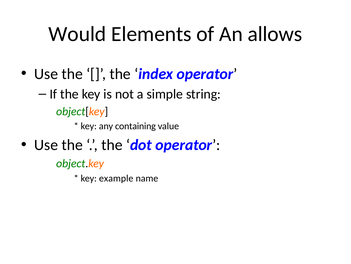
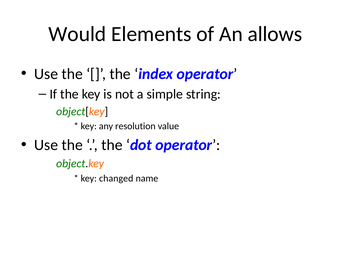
containing: containing -> resolution (135, 126)
example: example -> changed (116, 178)
